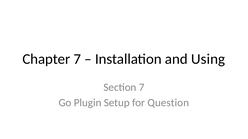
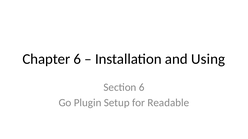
Chapter 7: 7 -> 6 (77, 59)
Section 7: 7 -> 6 (142, 88)
Question: Question -> Readable (168, 103)
